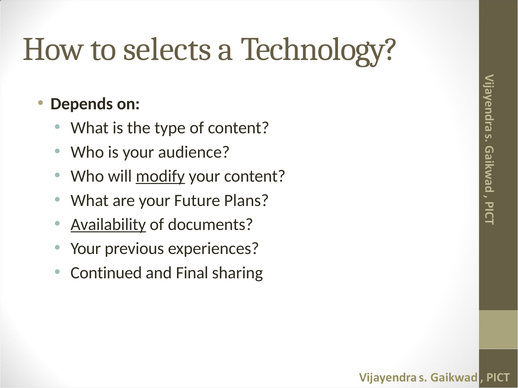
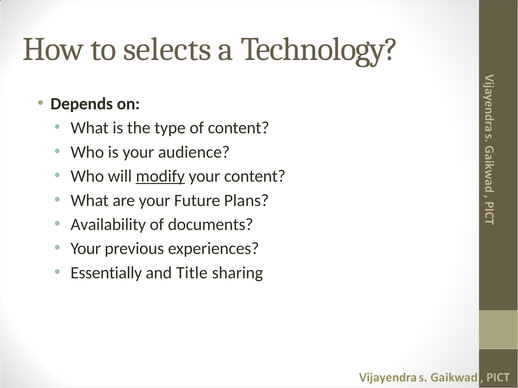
Availability underline: present -> none (108, 225)
Continued: Continued -> Essentially (106, 273)
Final: Final -> Title (192, 273)
